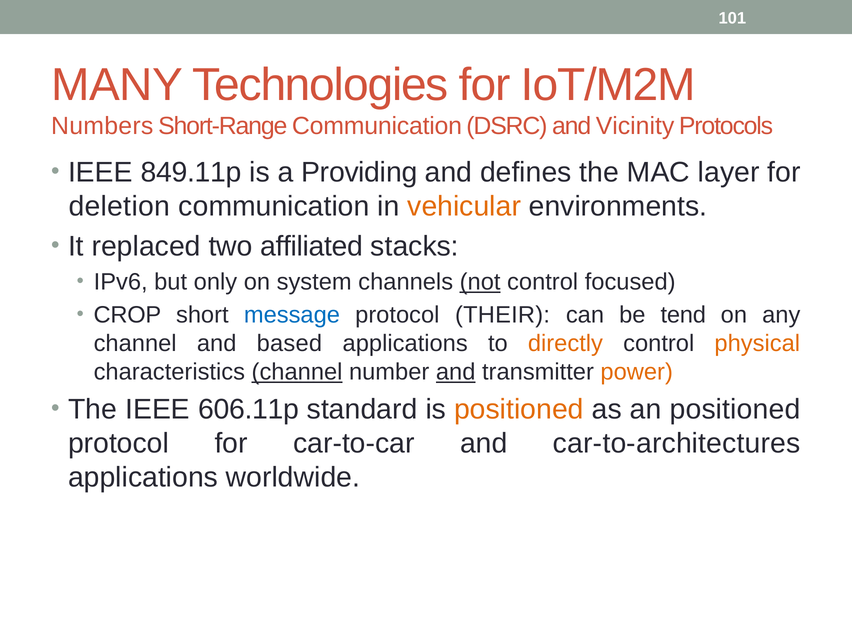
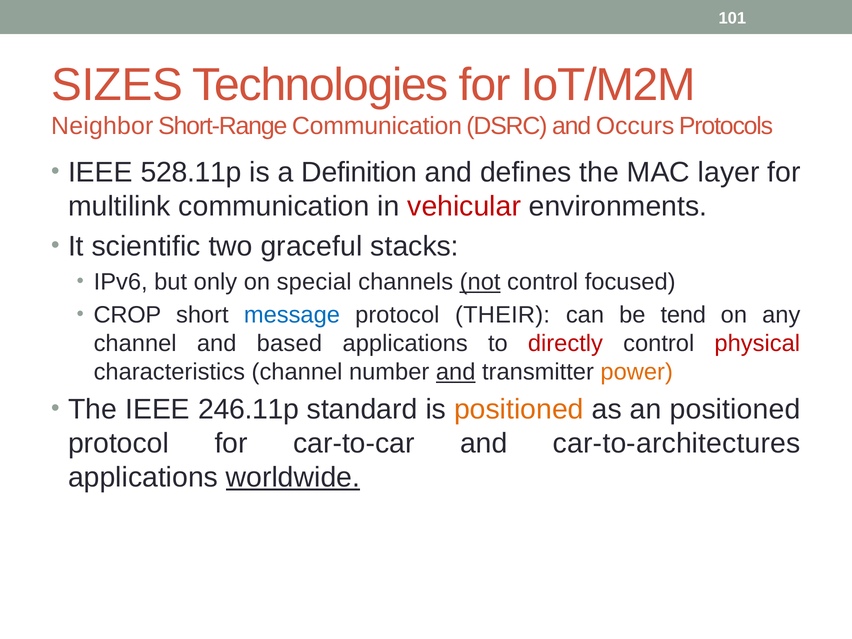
MANY: MANY -> SIZES (117, 85)
Numbers: Numbers -> Neighbor (102, 126)
Vicinity: Vicinity -> Occurs (635, 126)
849.11p: 849.11p -> 528.11p (191, 172)
Providing: Providing -> Definition (359, 172)
deletion: deletion -> multilink (119, 206)
vehicular colour: orange -> red (464, 206)
replaced: replaced -> scientific (146, 246)
affiliated: affiliated -> graceful (311, 246)
system: system -> special (314, 282)
directly colour: orange -> red (565, 344)
physical colour: orange -> red (757, 344)
channel underline: present -> none (297, 372)
606.11p: 606.11p -> 246.11p (249, 409)
worldwide underline: none -> present (293, 477)
